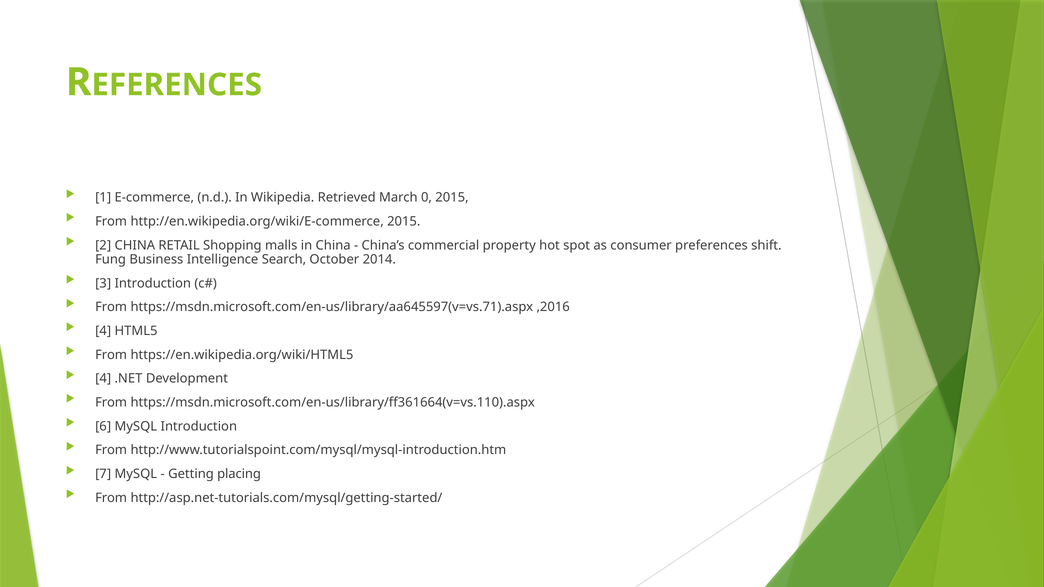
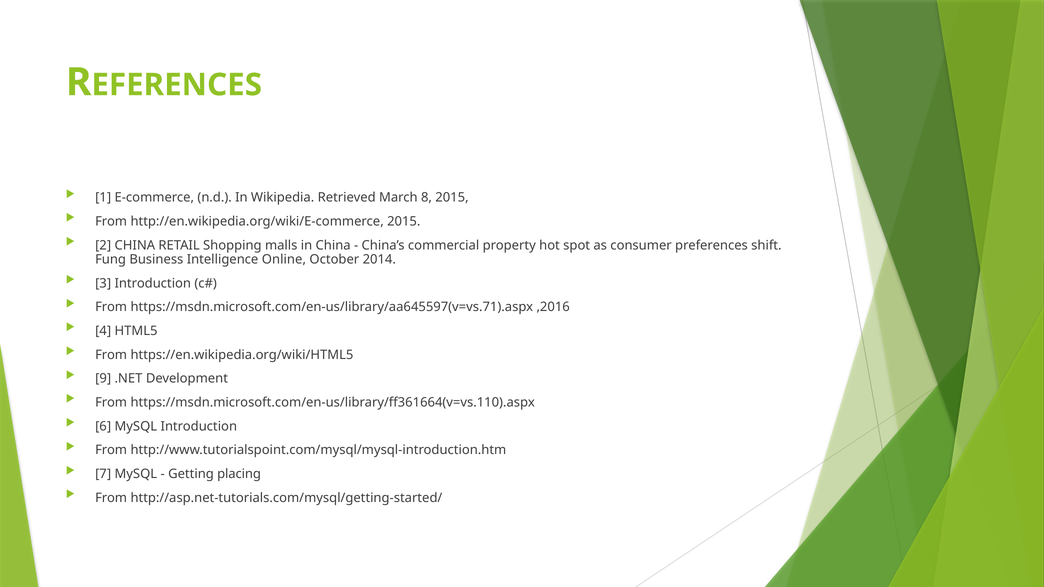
0: 0 -> 8 (426, 198)
Search: Search -> Online (284, 259)
4: 4 -> 9 (103, 379)
